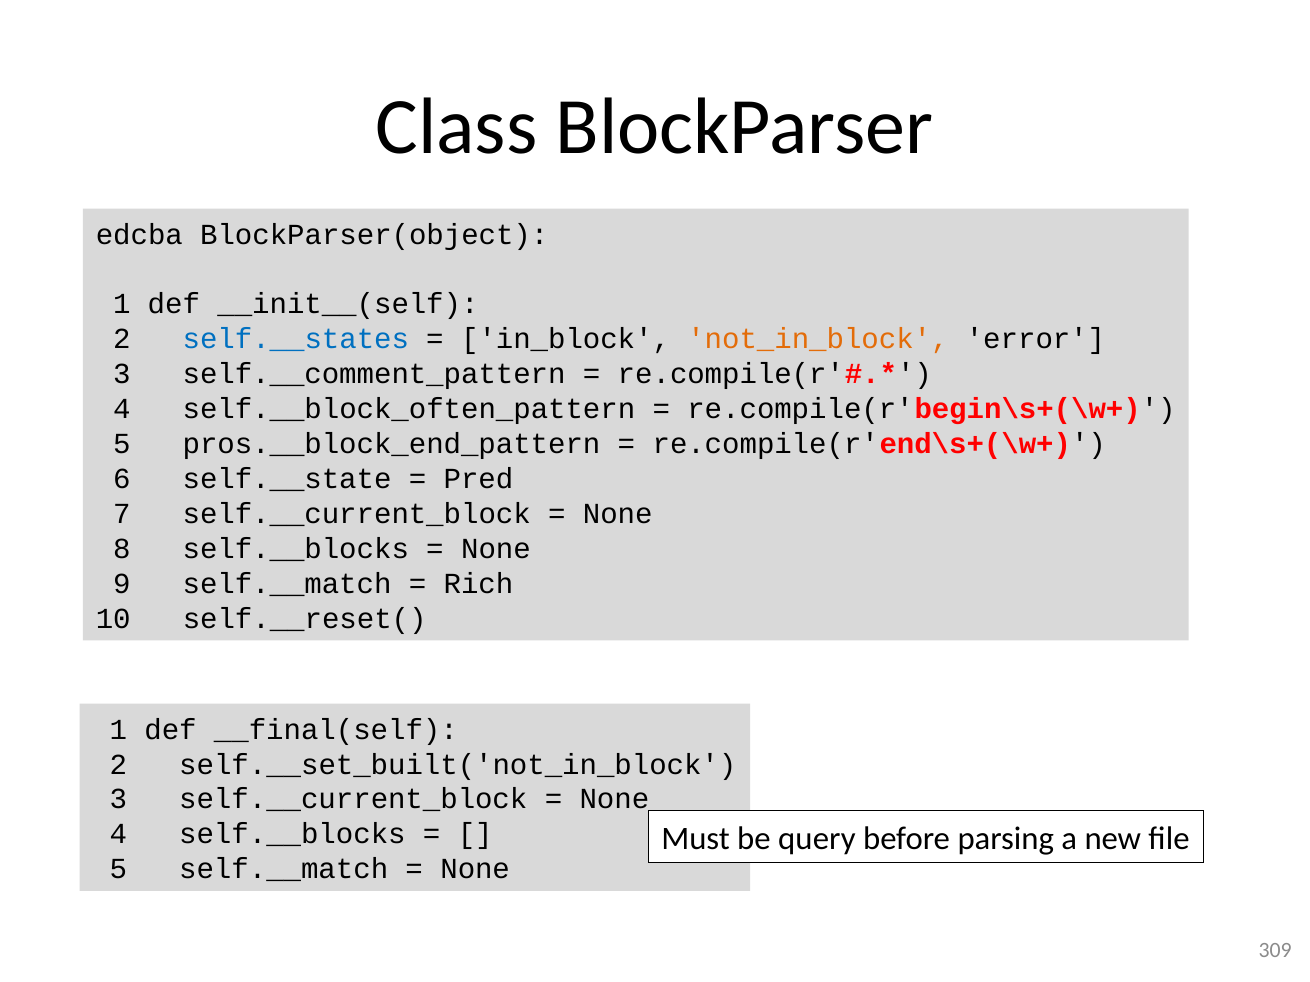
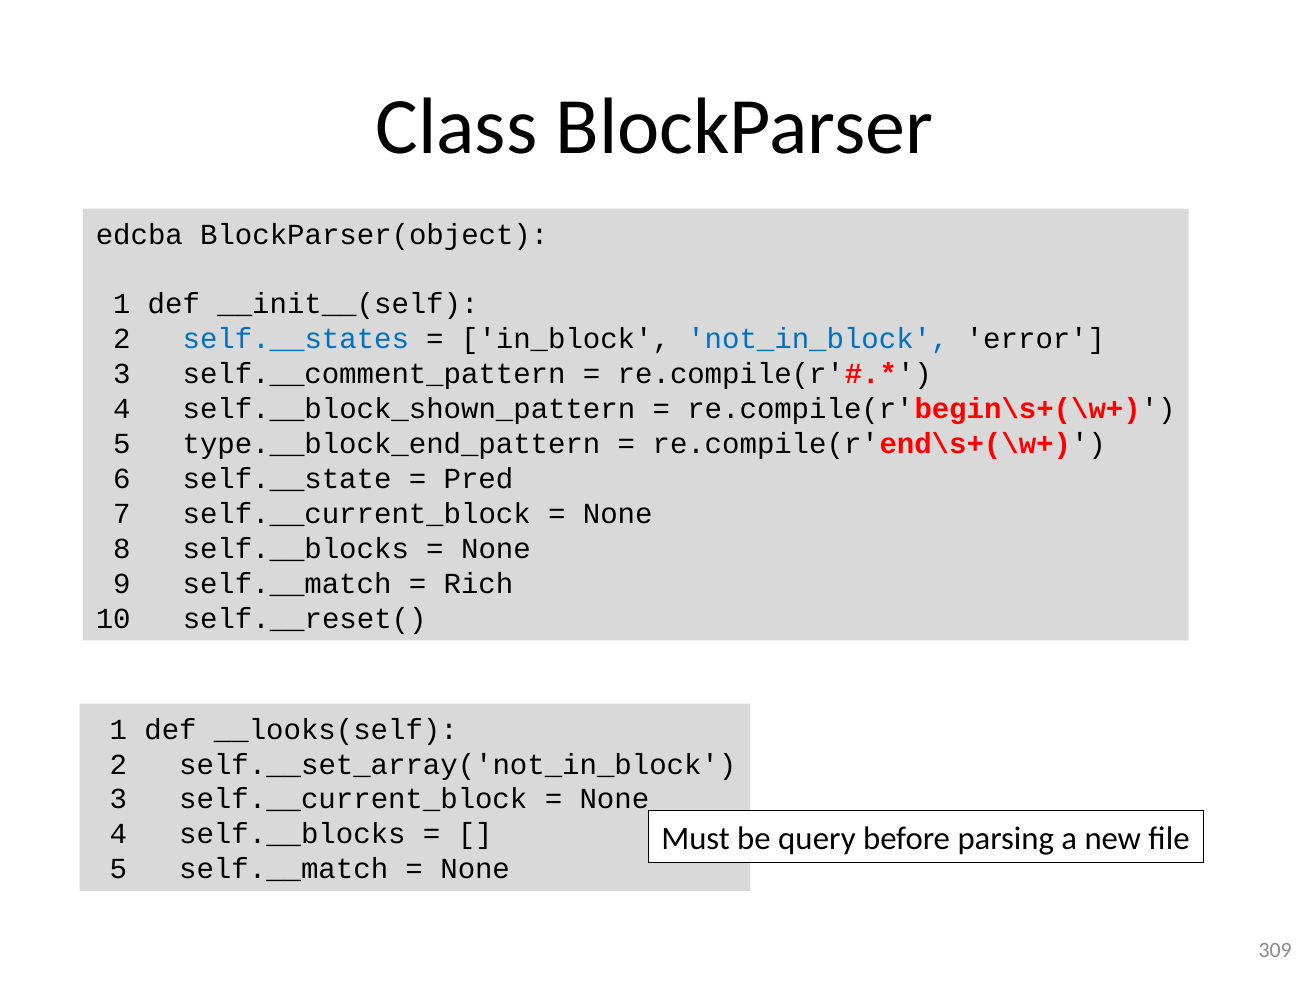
not_in_block colour: orange -> blue (818, 339)
self.__block_often_pattern: self.__block_often_pattern -> self.__block_shown_pattern (409, 409)
pros.__block_end_pattern: pros.__block_end_pattern -> type.__block_end_pattern (391, 444)
__final(self: __final(self -> __looks(self (336, 730)
self.__set_built('not_in_block: self.__set_built('not_in_block -> self.__set_array('not_in_block (458, 765)
